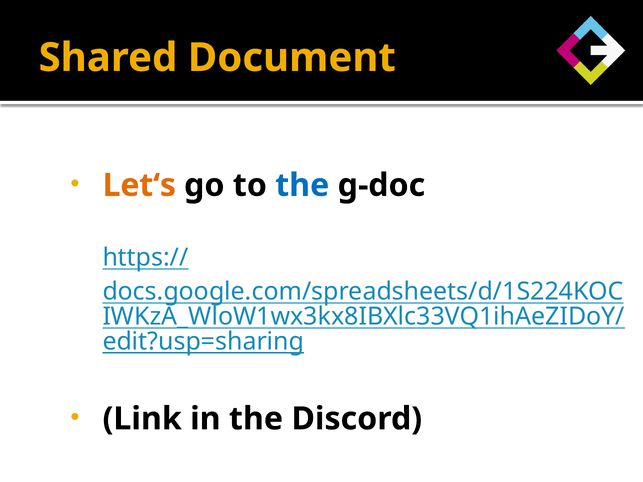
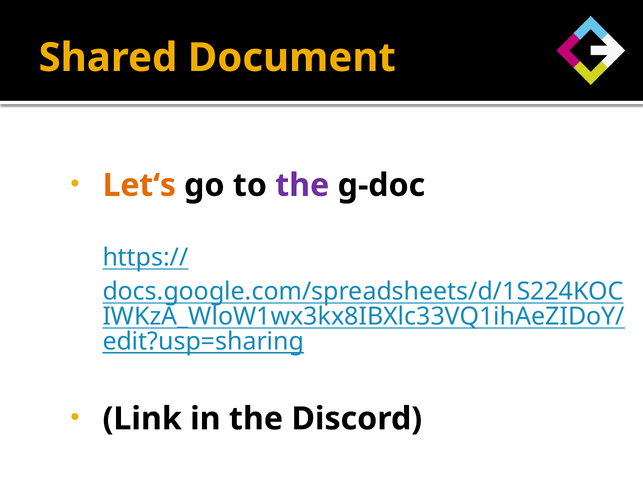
the colour: blue -> purple (302, 185)
